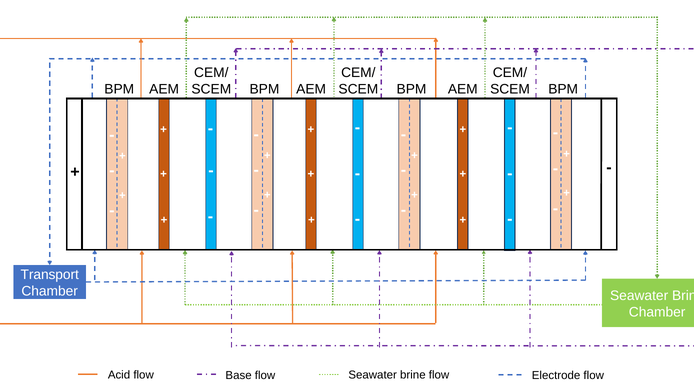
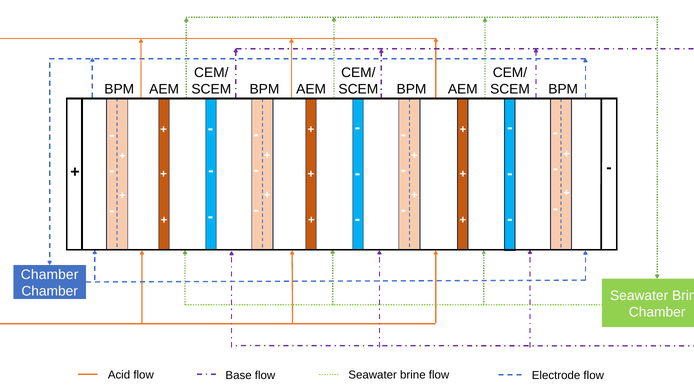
Transport: Transport -> Chamber (50, 274)
